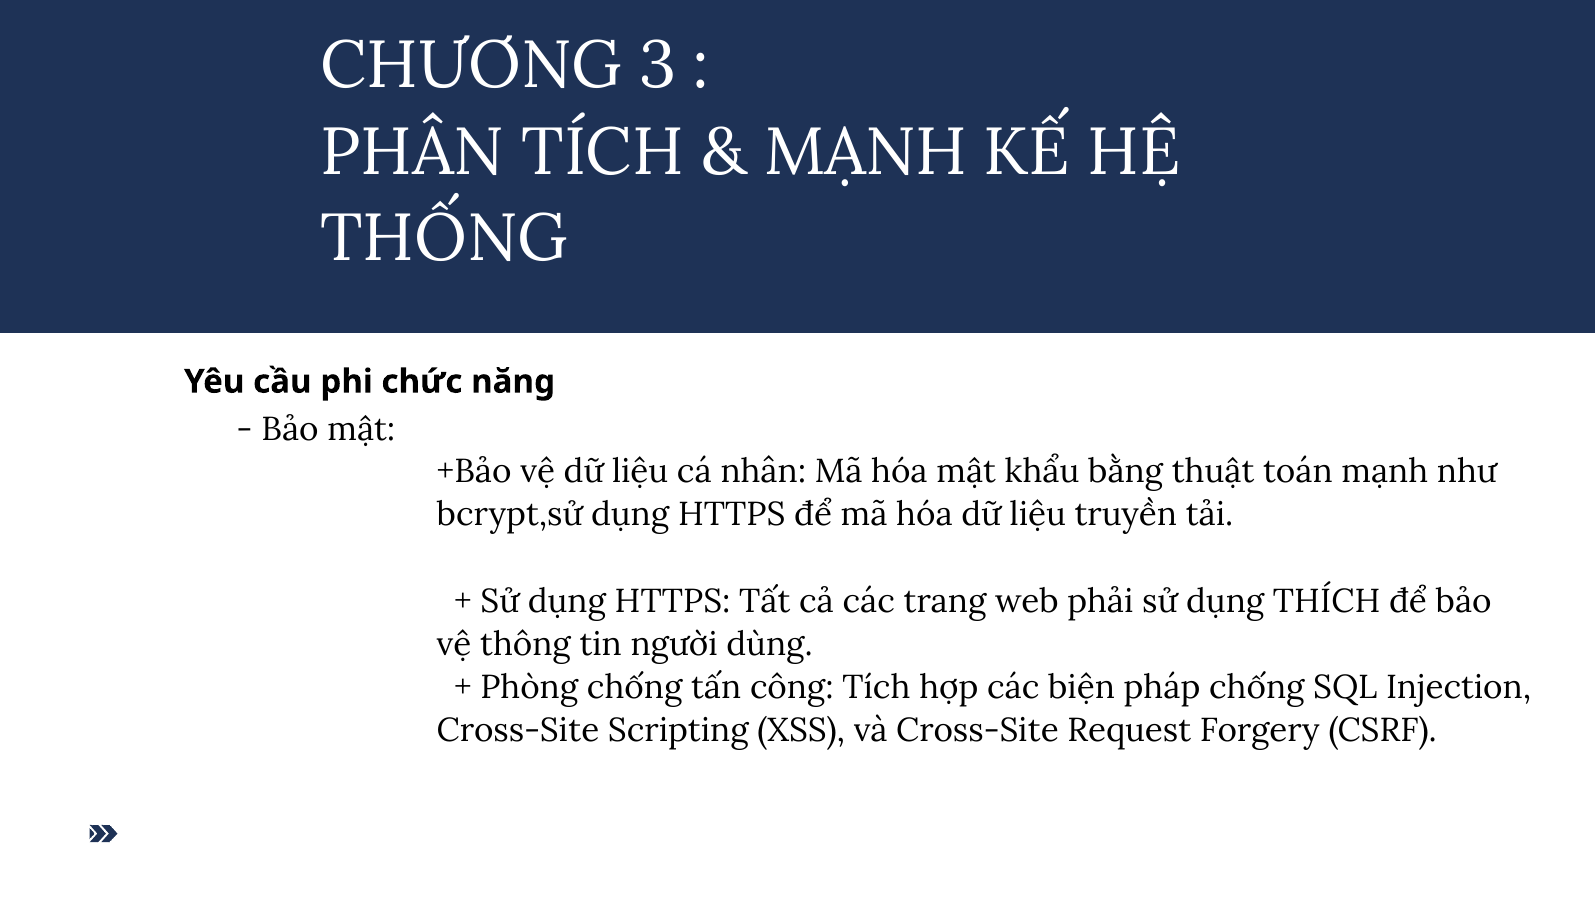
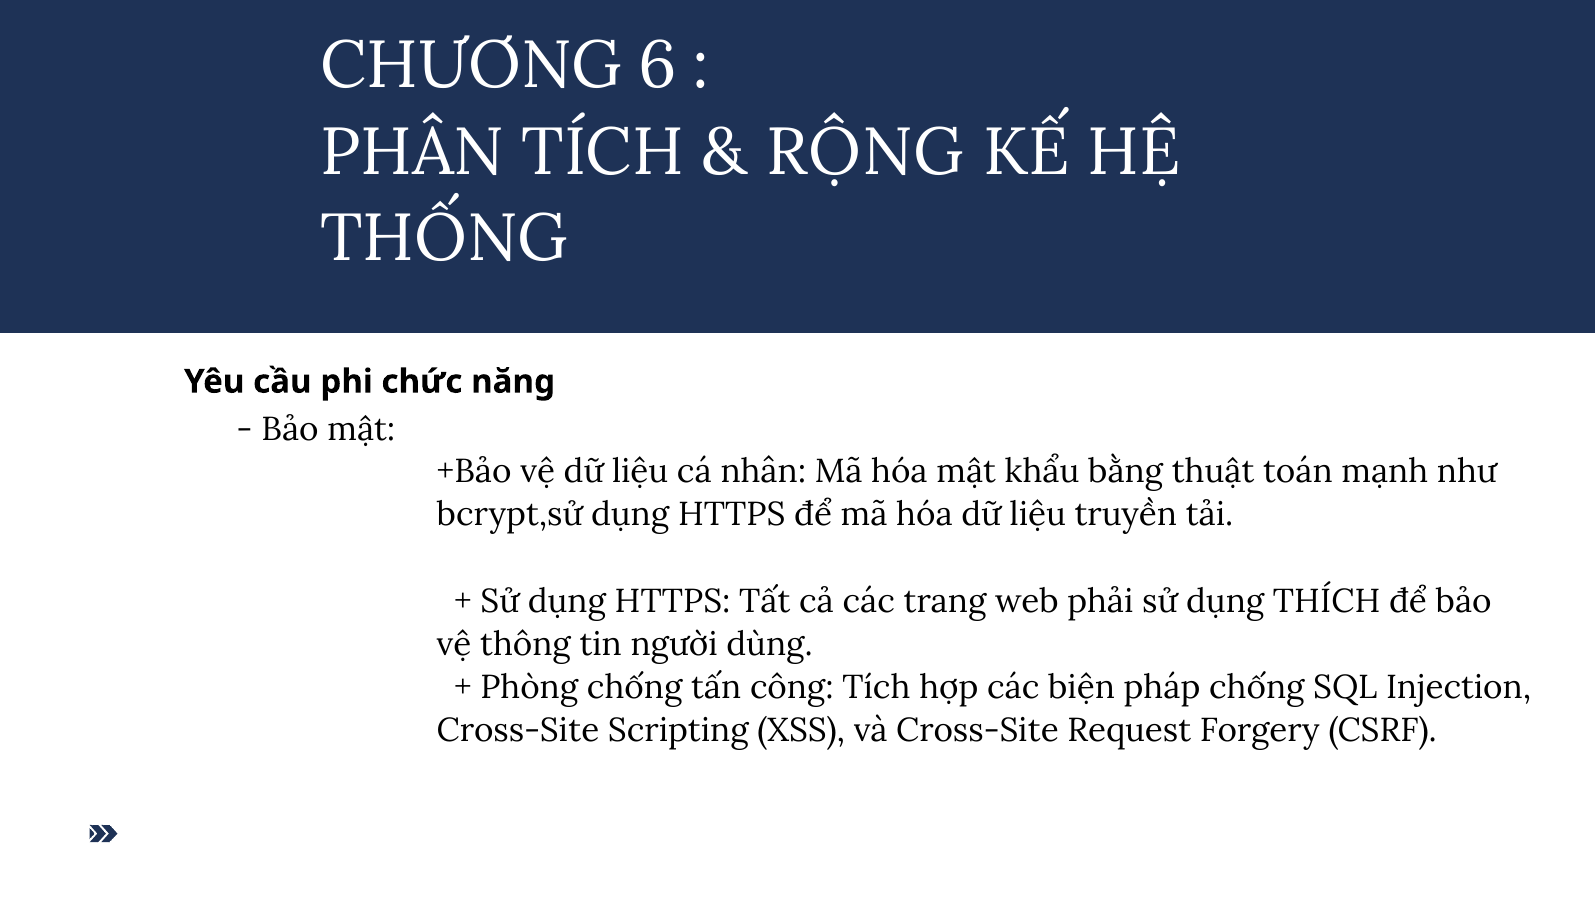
3: 3 -> 6 (658, 66)
MẠNH: MẠNH -> RỘNG (865, 152)
